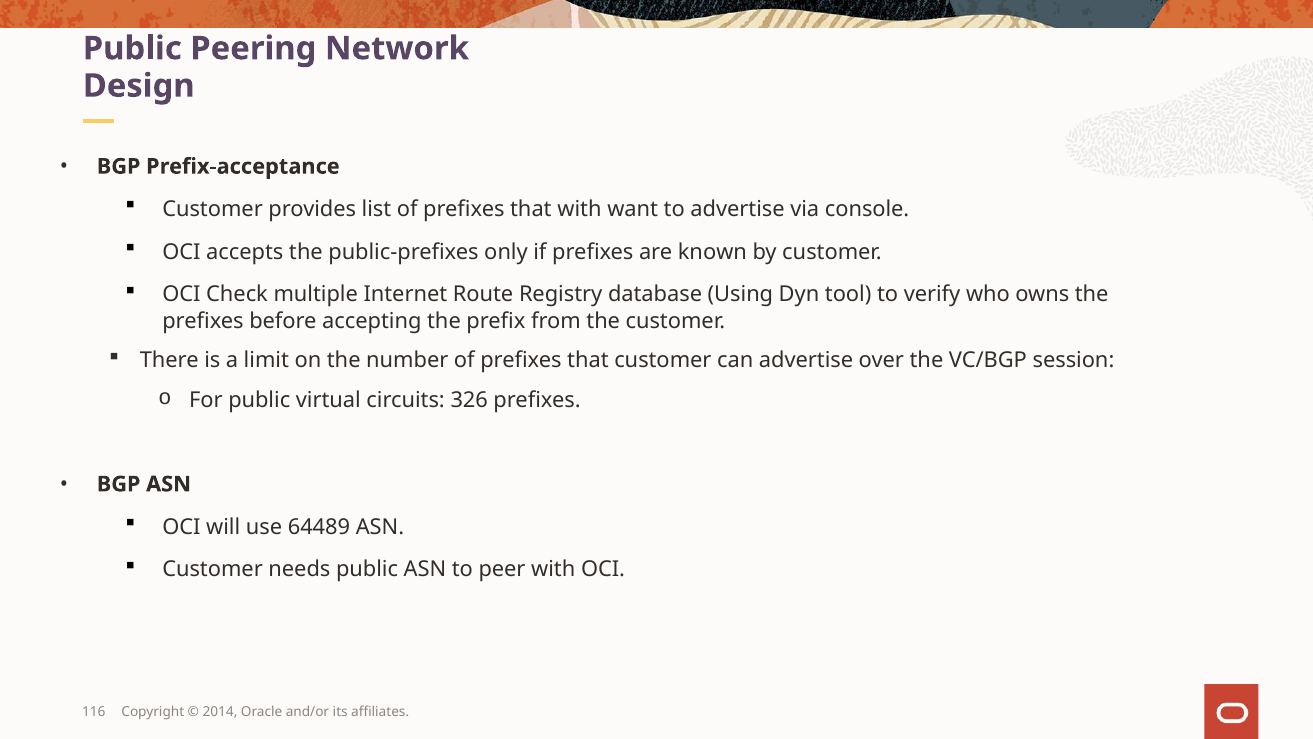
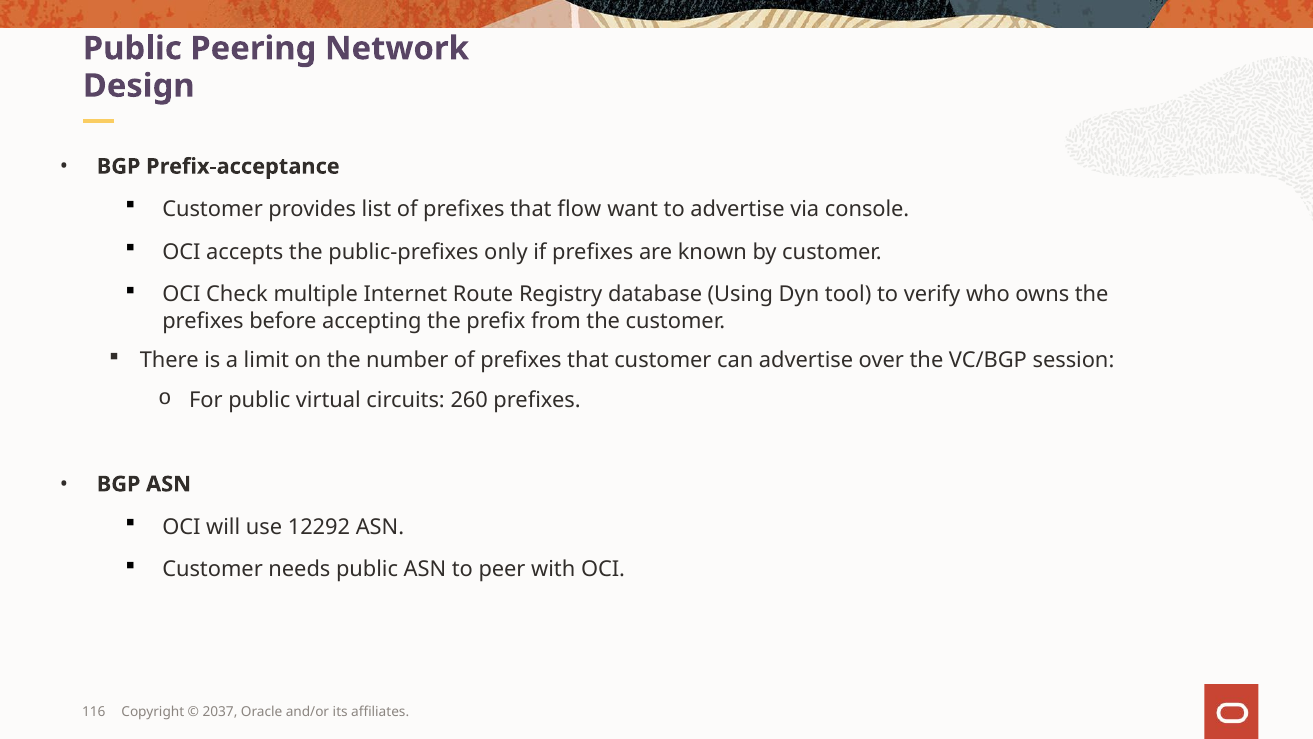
that with: with -> flow (579, 209)
326: 326 -> 260 (469, 400)
64489: 64489 -> 12292 (319, 527)
2014: 2014 -> 2037 (220, 711)
